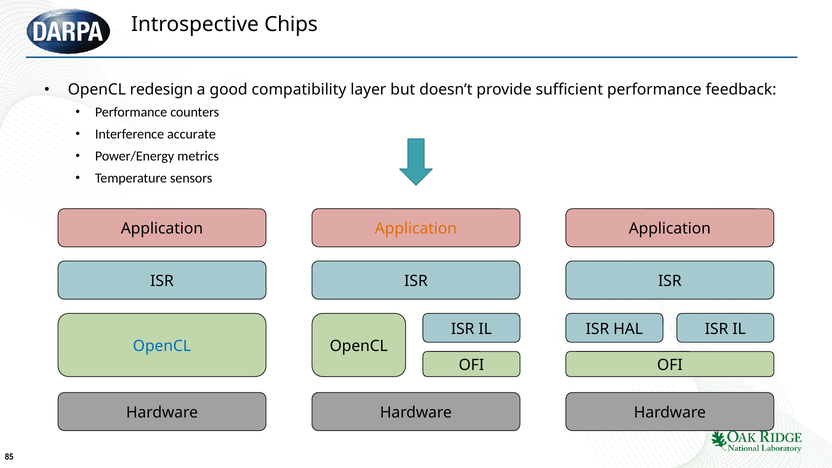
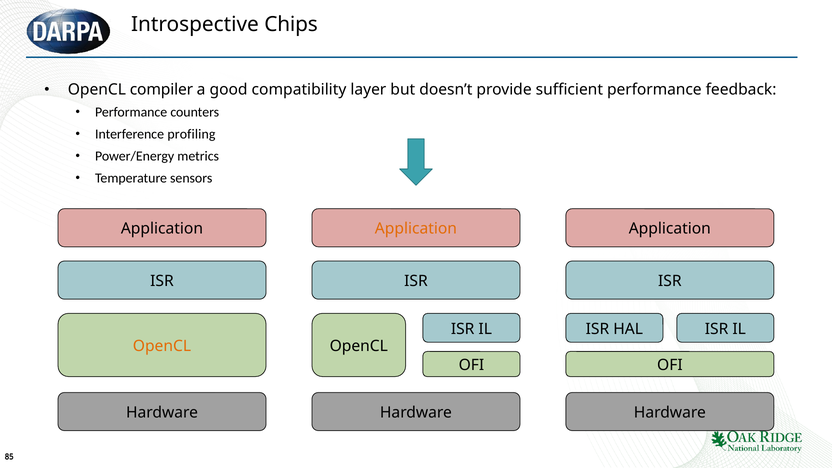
redesign: redesign -> compiler (161, 90)
accurate: accurate -> profiling (191, 134)
OpenCL colour: blue -> orange (162, 346)
